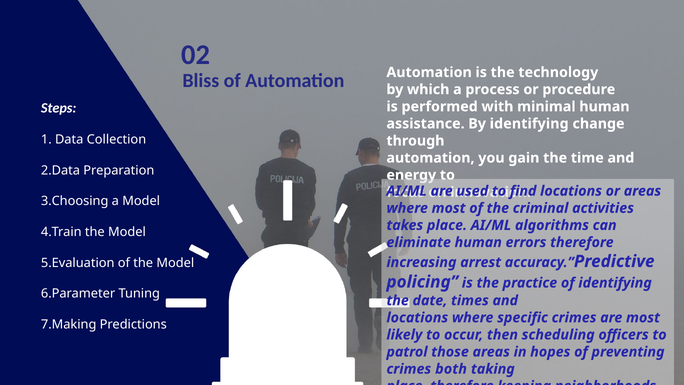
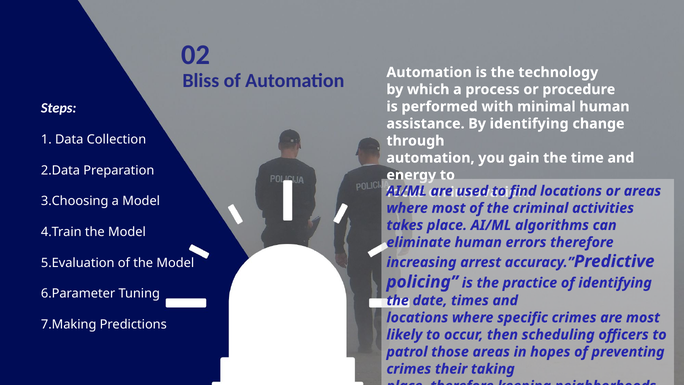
both: both -> their (451, 369)
